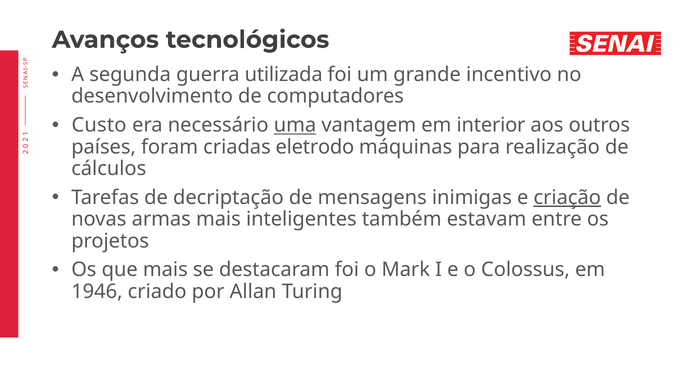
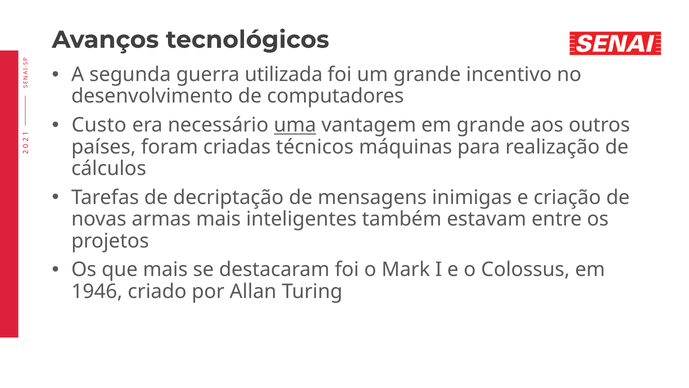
em interior: interior -> grande (491, 125)
eletrodo: eletrodo -> técnicos (315, 147)
criação underline: present -> none (567, 197)
